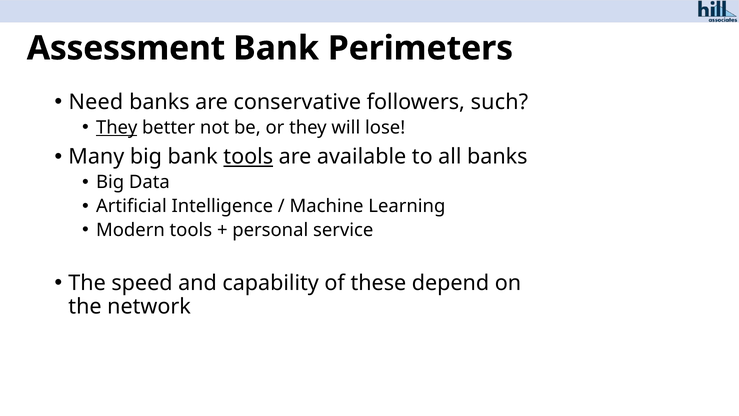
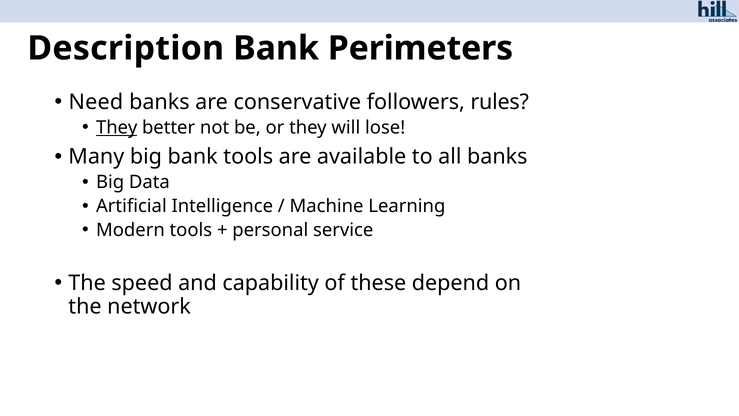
Assessment: Assessment -> Description (126, 48)
such: such -> rules (500, 102)
tools underline: present -> none (248, 157)
